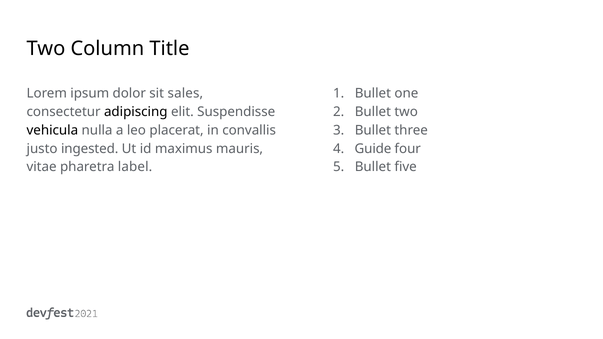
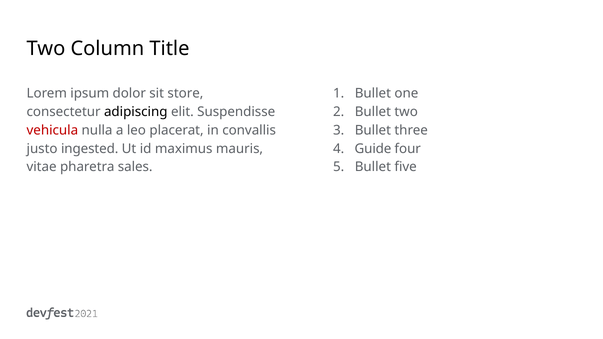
sales: sales -> store (185, 93)
vehicula colour: black -> red (52, 130)
label: label -> sales (135, 167)
